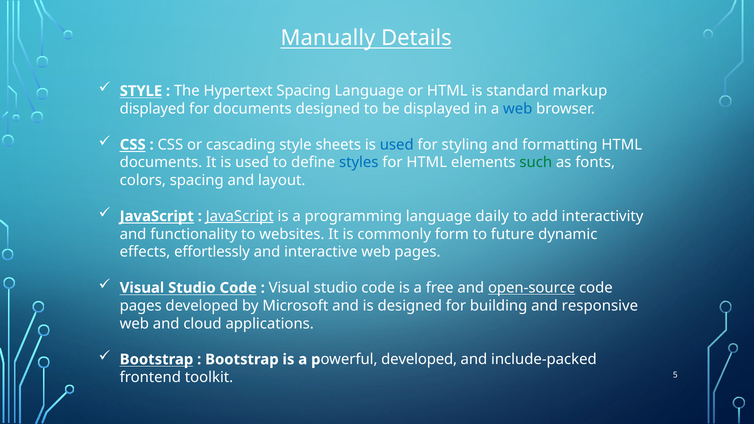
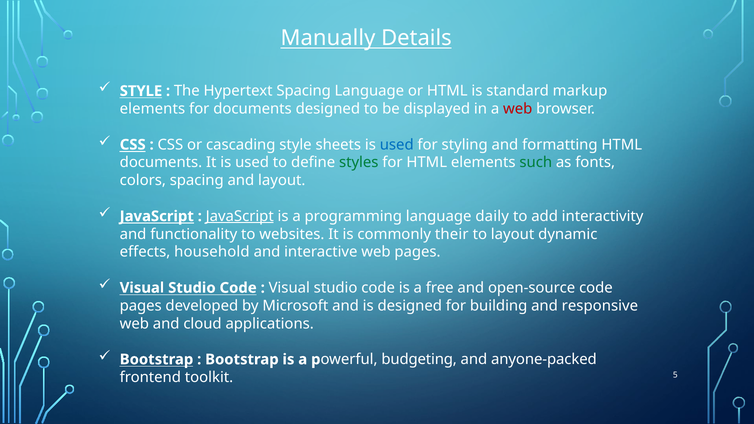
displayed: displayed -> elements (152, 109)
web colour: blue -> red (518, 109)
styles colour: blue -> green (359, 163)
form: form -> their (452, 234)
to future: future -> layout (513, 234)
effortlessly: effortlessly -> household (212, 252)
open-source underline: present -> none (532, 288)
developed: developed -> budgeting (419, 360)
include-packed: include-packed -> anyone-packed (544, 360)
